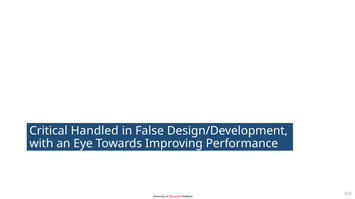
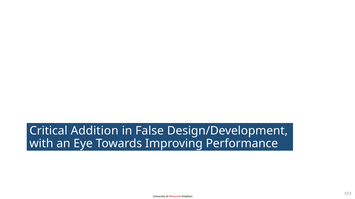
Handled: Handled -> Addition (95, 131)
